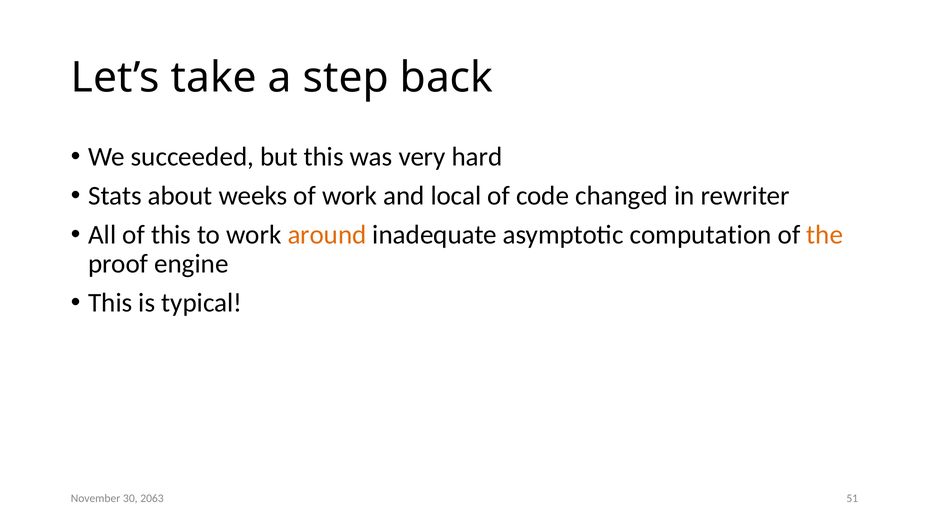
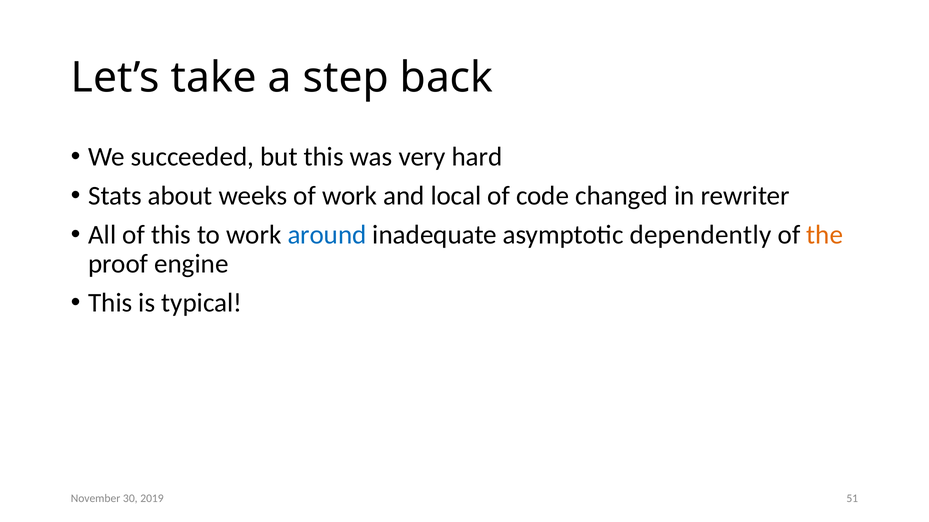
around colour: orange -> blue (327, 235)
computation: computation -> dependently (701, 235)
2063: 2063 -> 2019 (152, 499)
